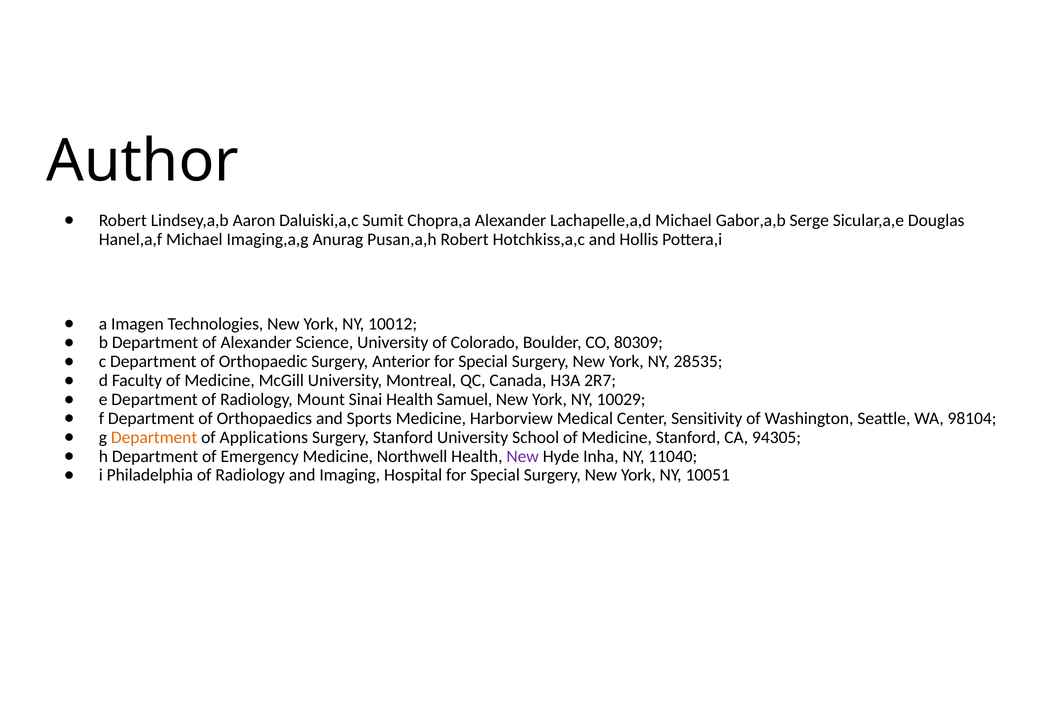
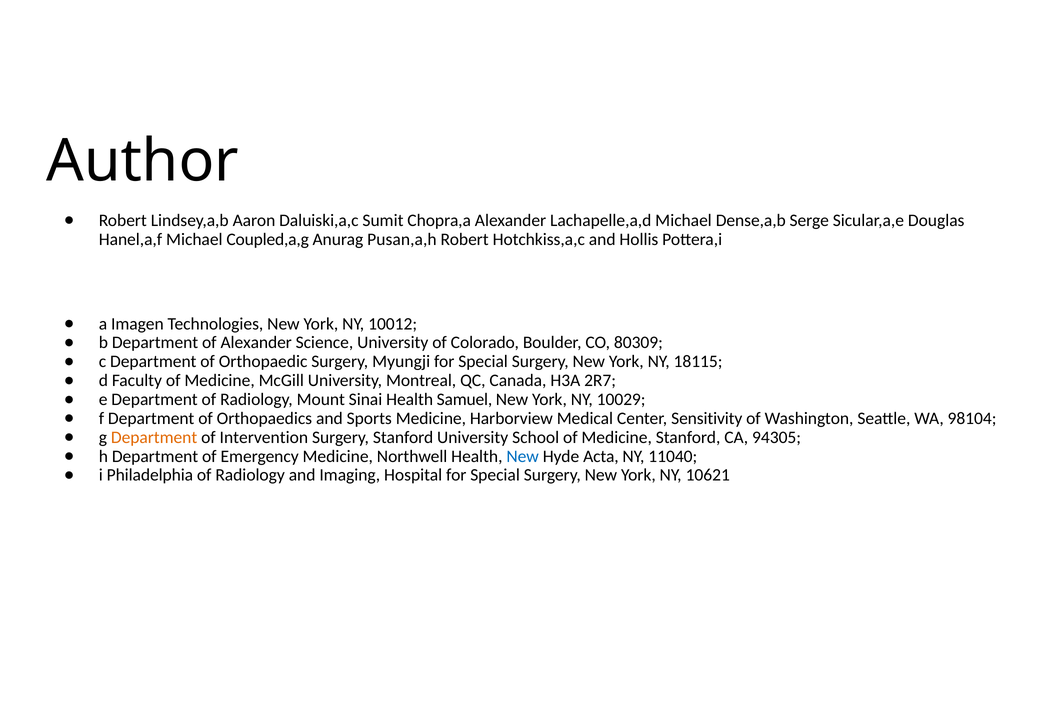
Gabor,a,b: Gabor,a,b -> Dense,a,b (751, 220)
Imaging,a,g: Imaging,a,g -> Coupled,a,g (268, 239)
Anterior: Anterior -> Myungji (401, 362)
28535: 28535 -> 18115 (698, 362)
Applications: Applications -> Intervention (264, 437)
New colour: purple -> blue (523, 456)
Inha: Inha -> Acta (601, 456)
10051: 10051 -> 10621 (708, 475)
